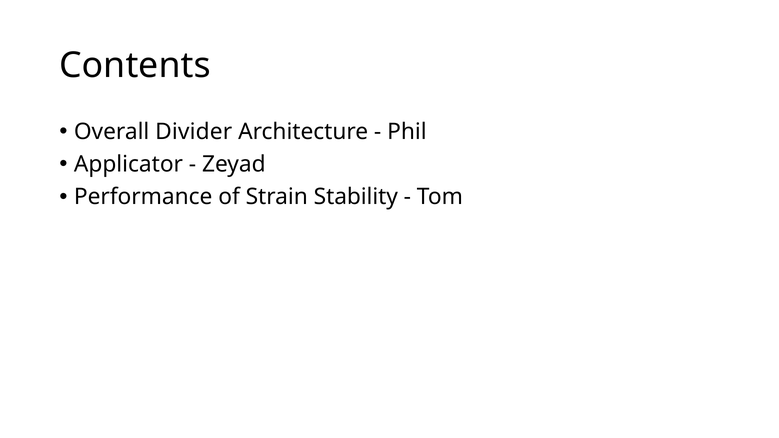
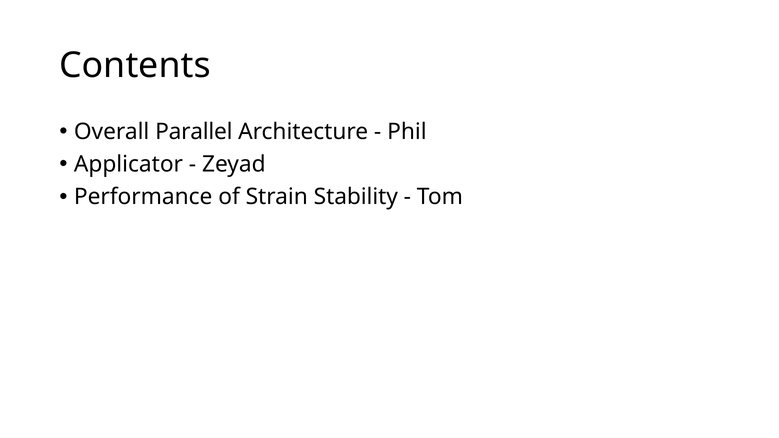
Divider: Divider -> Parallel (194, 132)
